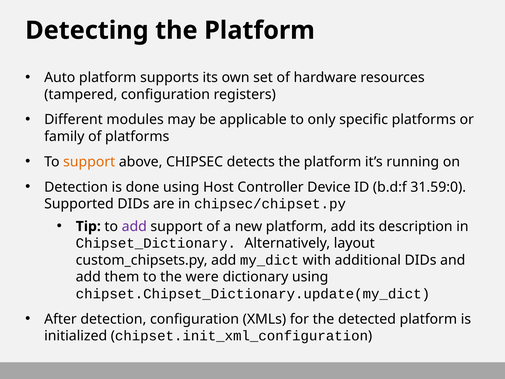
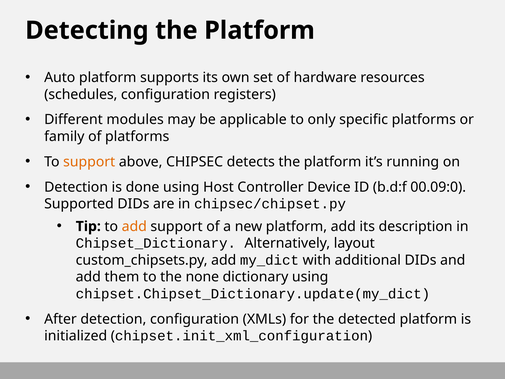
tampered: tampered -> schedules (81, 94)
31.59:0: 31.59:0 -> 00.09:0 (438, 187)
add colour: purple -> orange (134, 226)
were: were -> none (202, 277)
